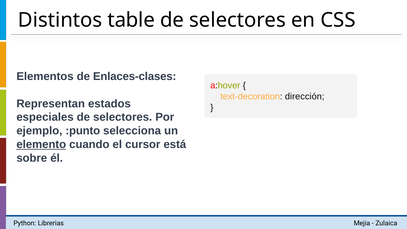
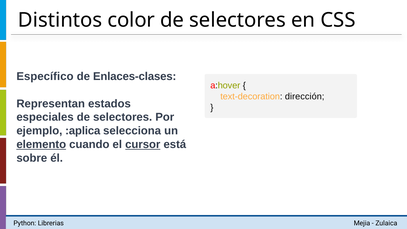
table: table -> color (131, 20)
Elementos: Elementos -> Específico (45, 76)
:punto: :punto -> :aplica (83, 131)
cursor underline: none -> present (143, 144)
